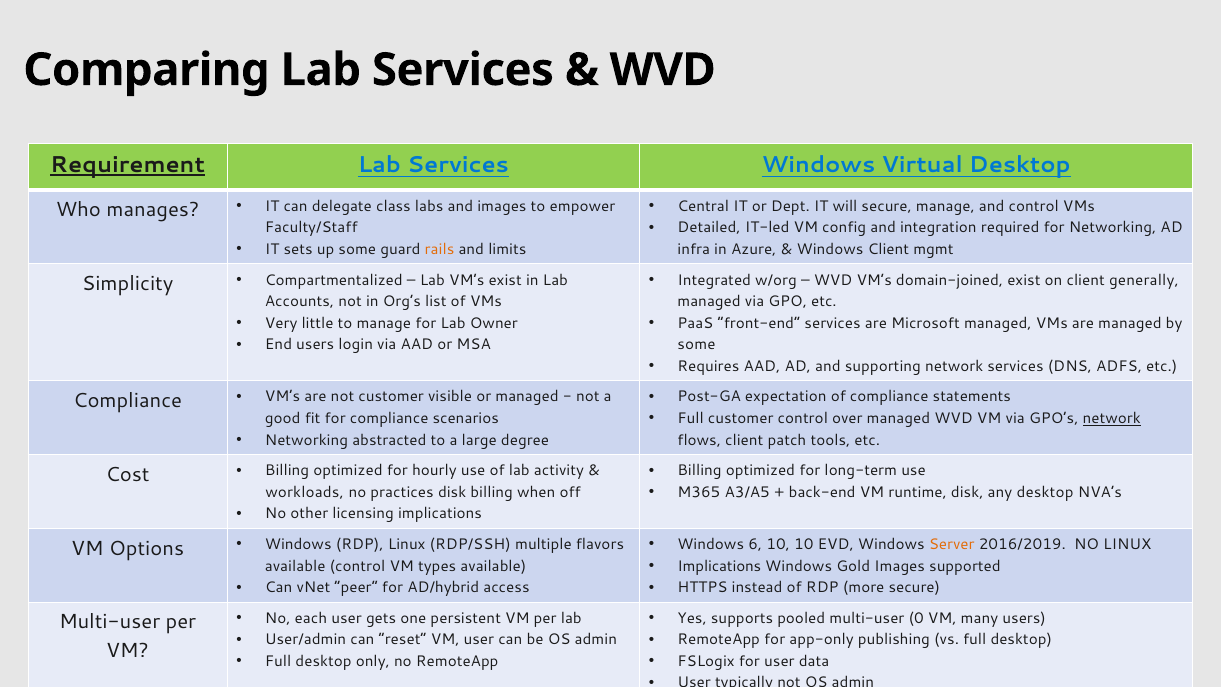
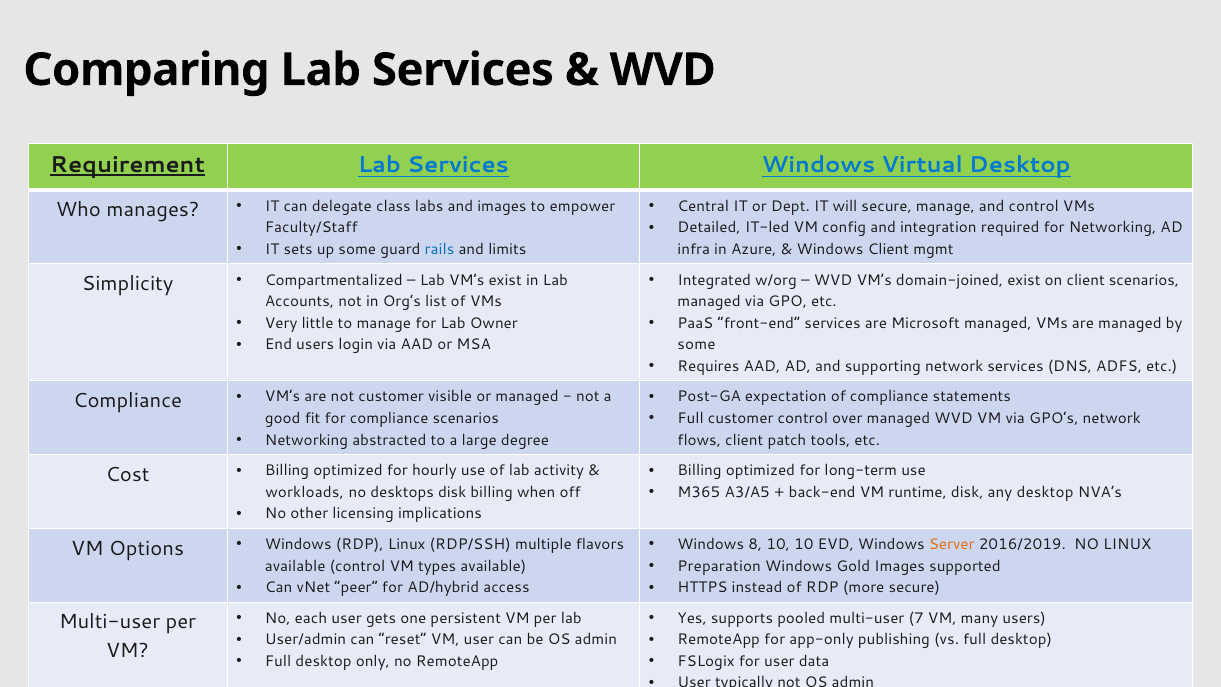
rails colour: orange -> blue (440, 249)
client generally: generally -> scenarios (1144, 280)
network underline: present -> none (1112, 418)
practices: practices -> desktops (402, 492)
6: 6 -> 8 (755, 544)
Implications: Implications -> Preparation (719, 566)
0: 0 -> 7 (916, 618)
